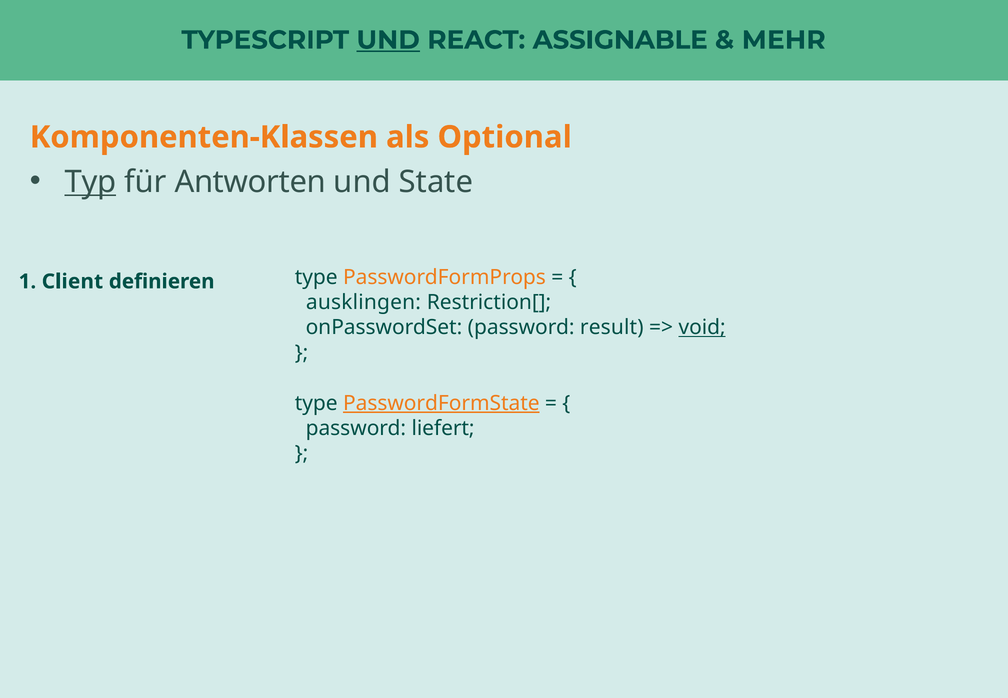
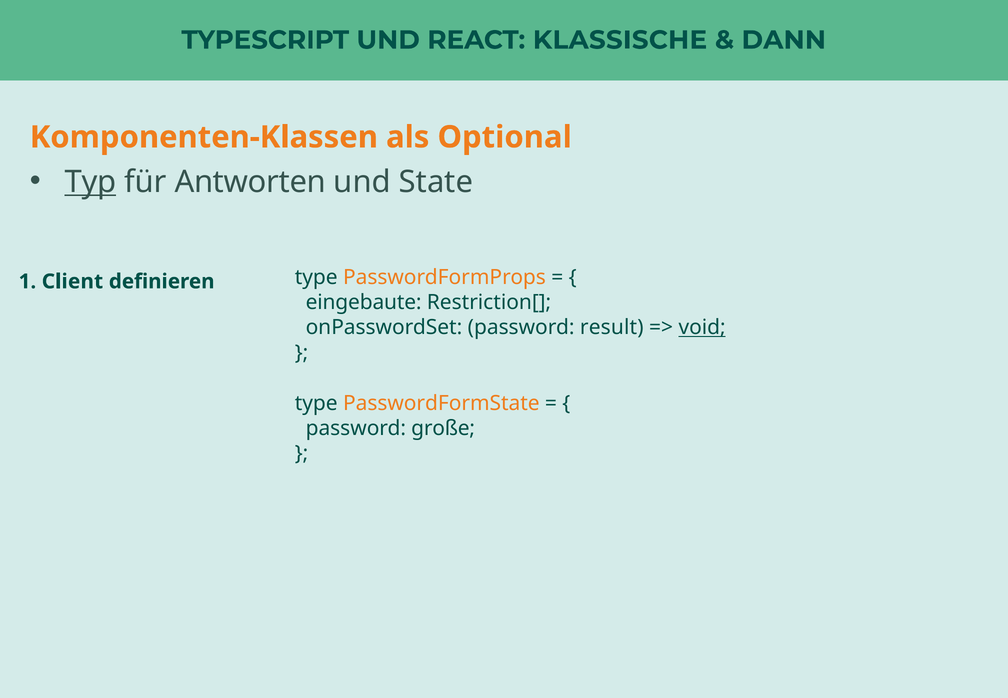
UND underline: present -> none (388, 40)
ASSIGNABLE: ASSIGNABLE -> KLASSISCHE (620, 40)
MEHR: MEHR -> DANN (784, 40)
ausklingen: ausklingen -> eingebaute (364, 302)
PasswordFormState underline: present -> none (441, 403)
liefert: liefert -> große (443, 428)
